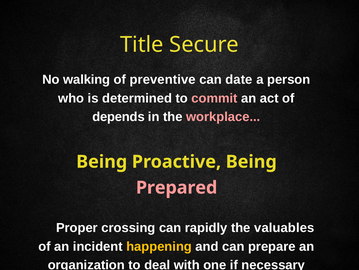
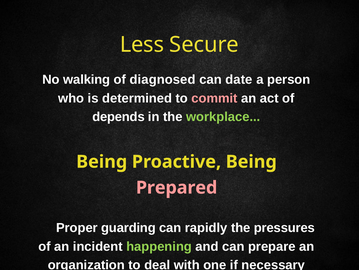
Title: Title -> Less (142, 44)
preventive: preventive -> diagnosed (163, 79)
workplace colour: pink -> light green (223, 117)
crossing: crossing -> guarding (128, 227)
valuables: valuables -> pressures (284, 227)
happening colour: yellow -> light green (159, 246)
